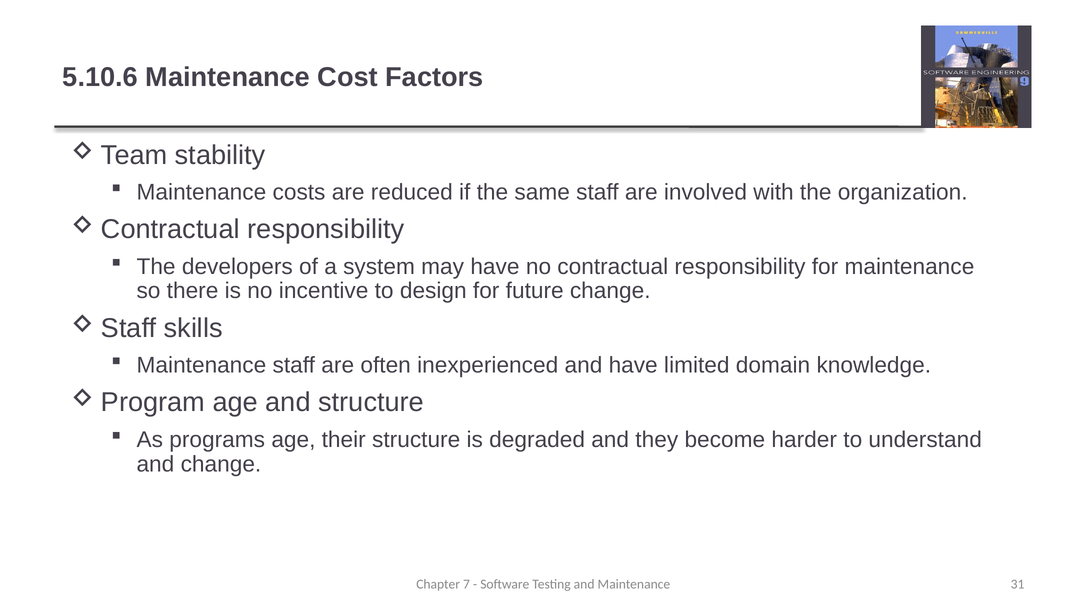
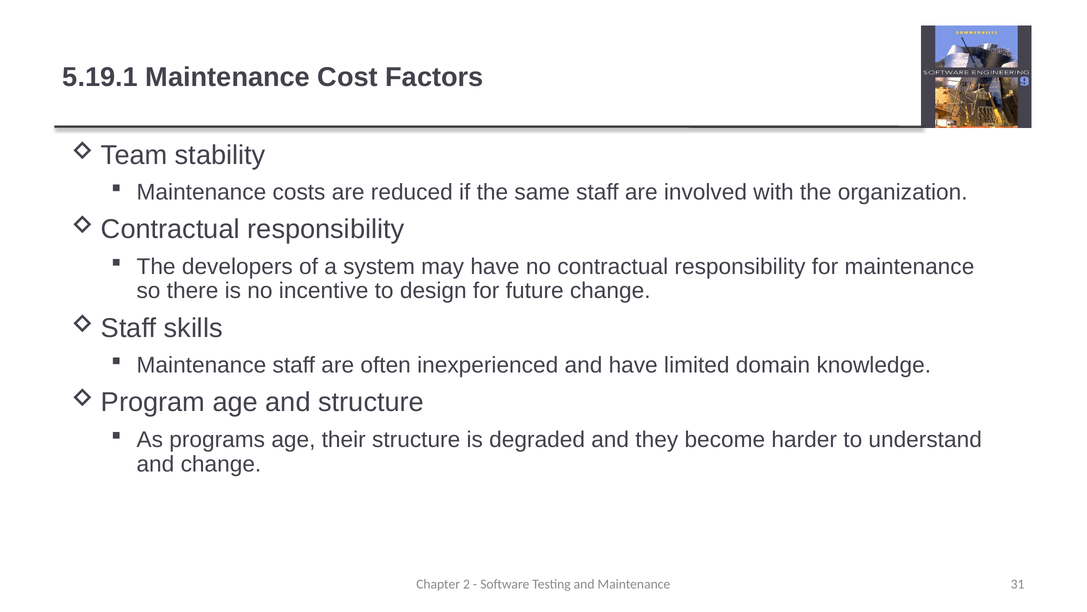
5.10.6: 5.10.6 -> 5.19.1 (100, 77)
7: 7 -> 2 (467, 584)
